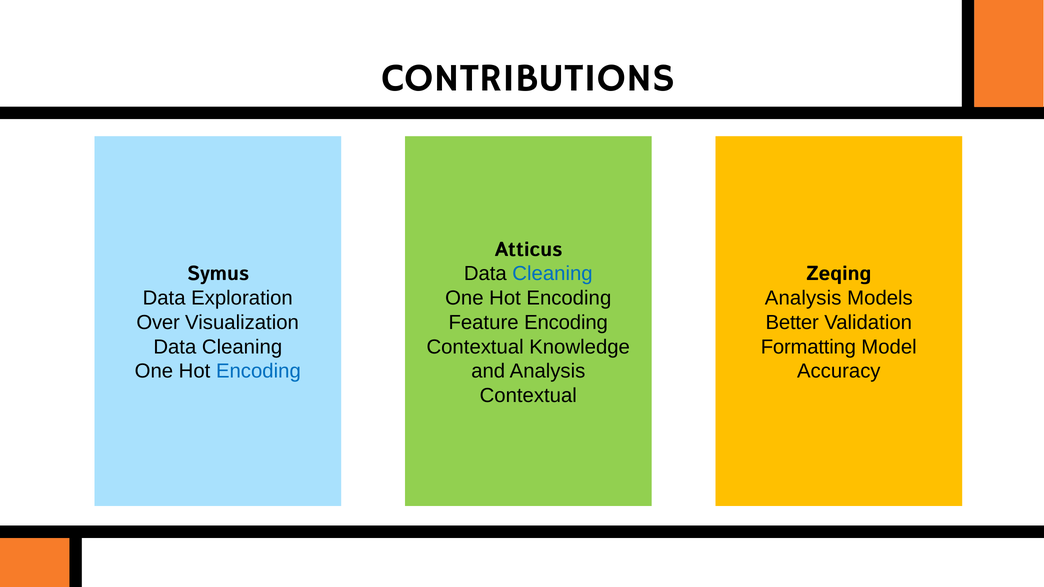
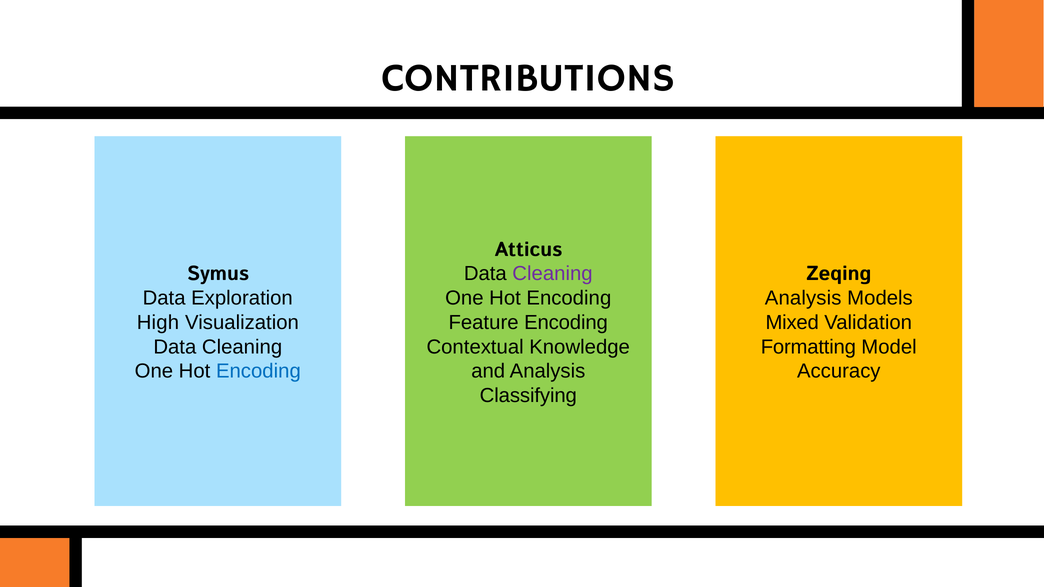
Cleaning colour: blue -> purple (552, 274)
Over: Over -> High (158, 323)
Better: Better -> Mixed (792, 323)
Contextual: Contextual -> Classifying (528, 396)
